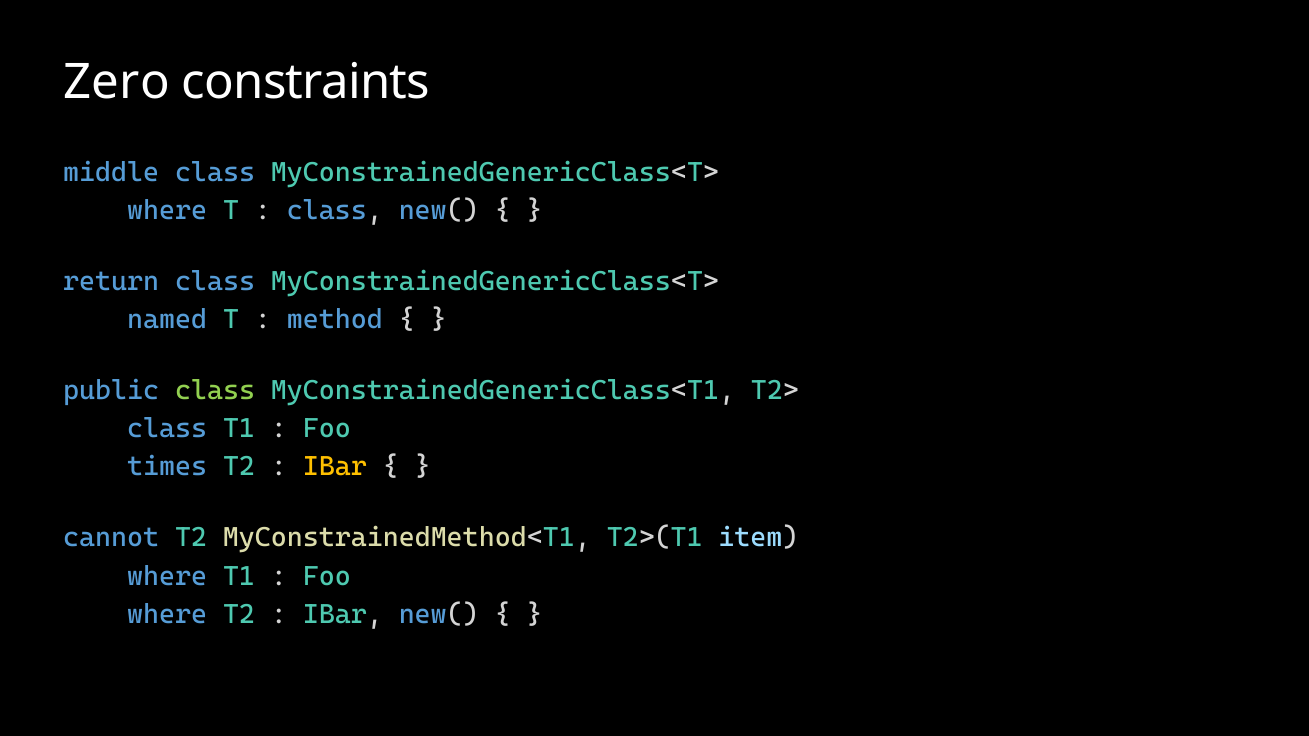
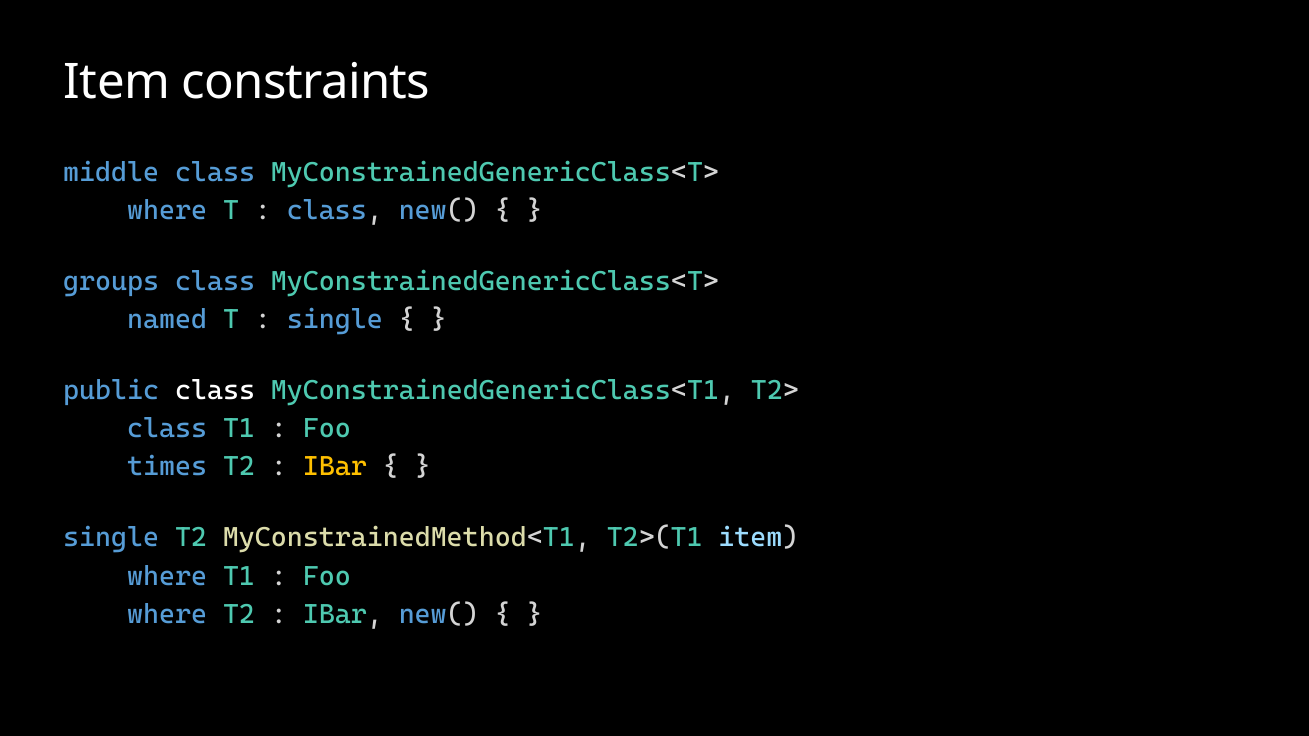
Zero: Zero -> Item (117, 82)
return: return -> groups (111, 282)
method: method -> single (335, 320)
class colour: light green -> white (215, 391)
cannot: cannot -> single (111, 538)
